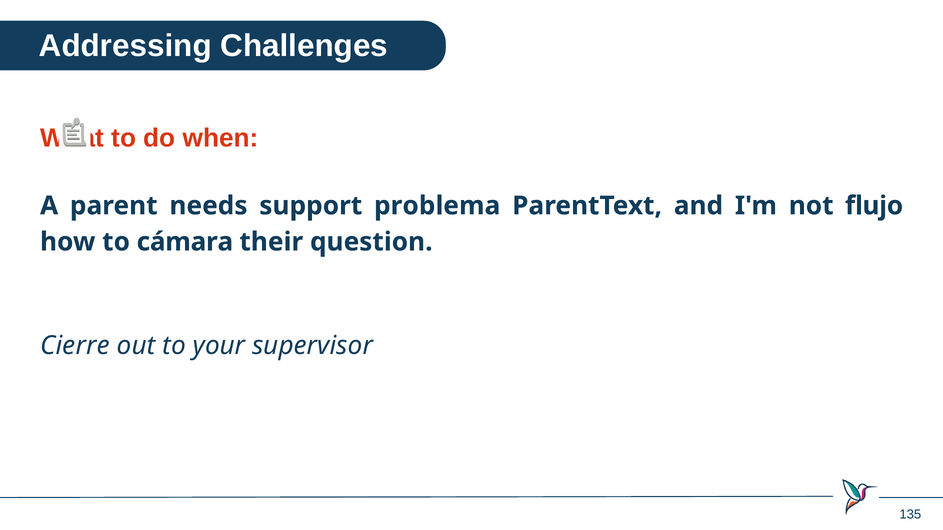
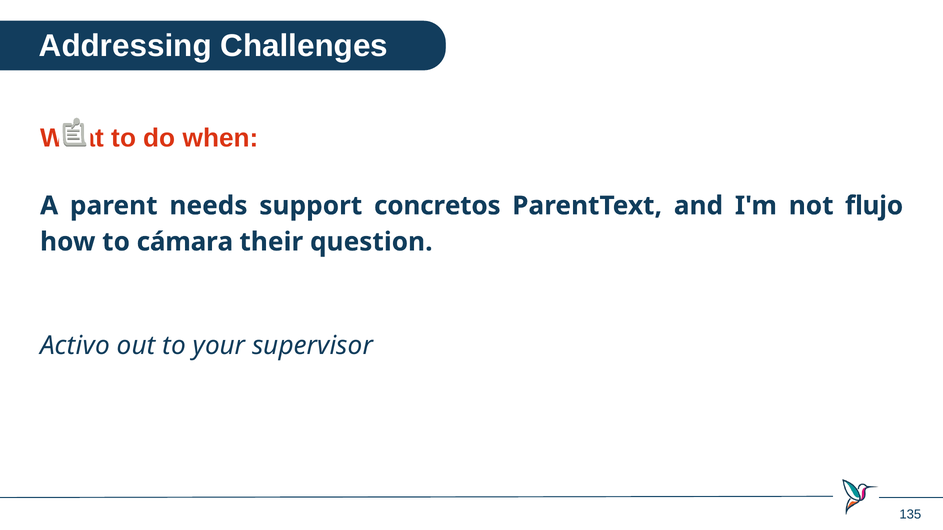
problema: problema -> concretos (437, 206)
Cierre: Cierre -> Activo (75, 346)
